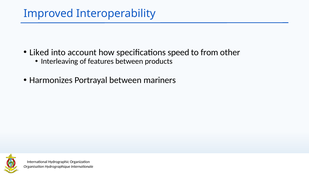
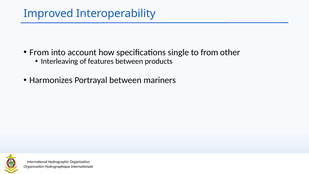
Liked: Liked -> From (39, 52)
speed: speed -> single (178, 52)
